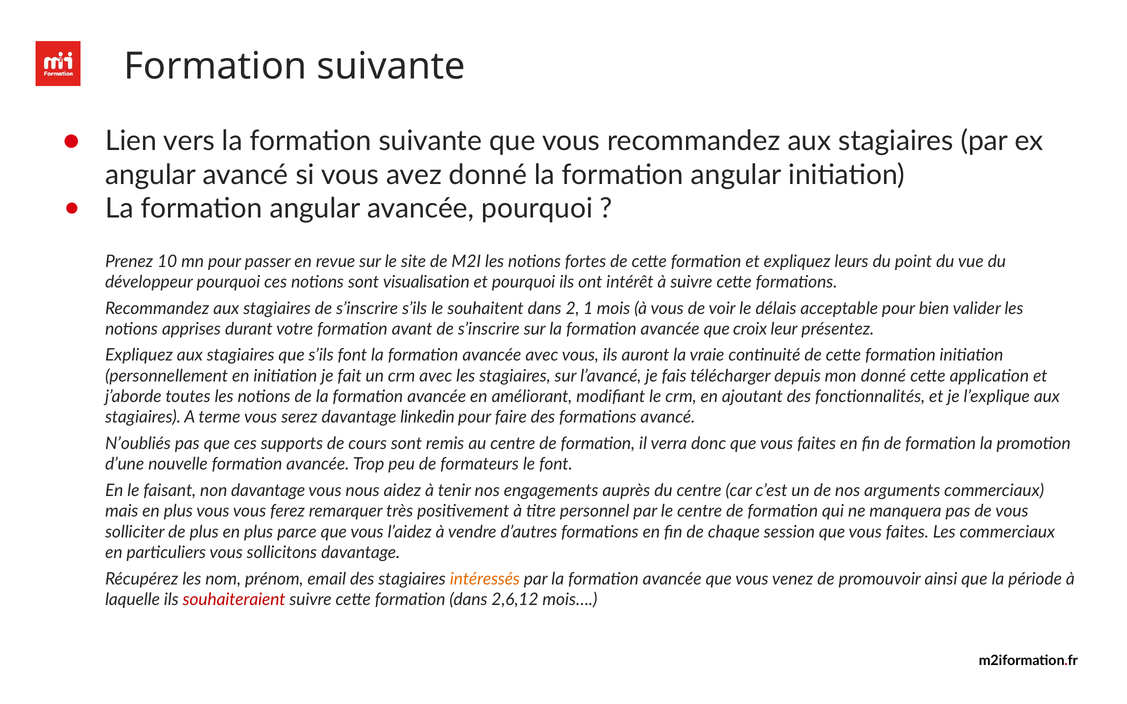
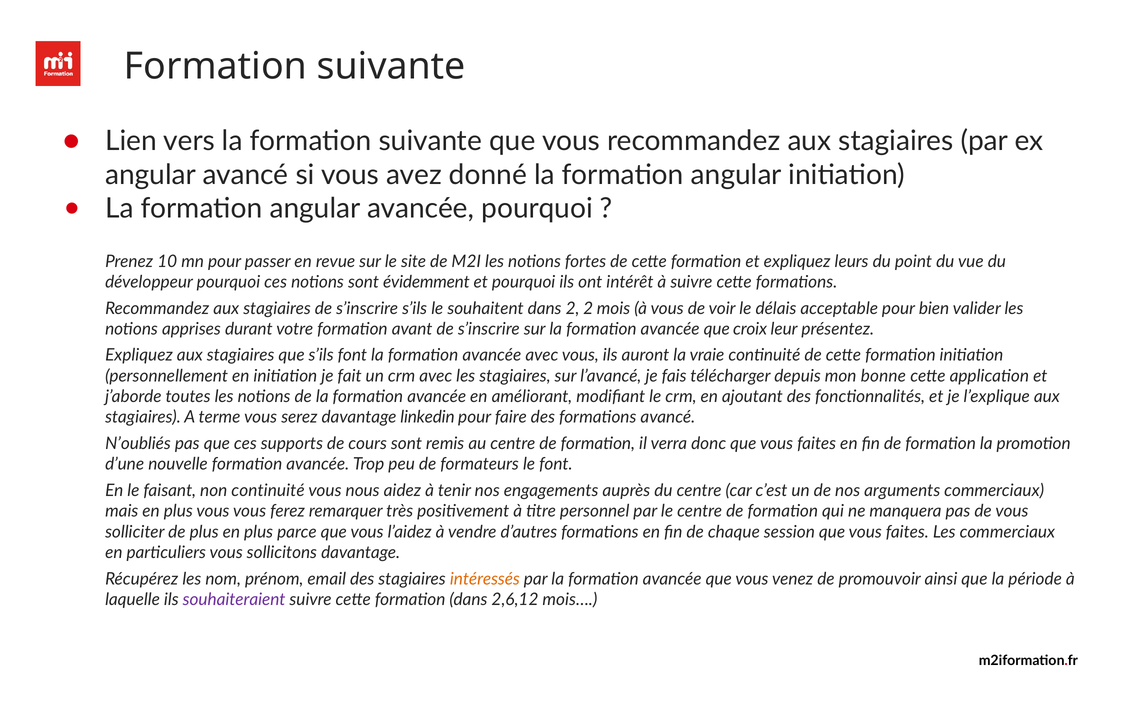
visualisation: visualisation -> évidemment (426, 282)
2 1: 1 -> 2 (588, 309)
mon donné: donné -> bonne (883, 376)
non davantage: davantage -> continuité (268, 491)
souhaiteraient colour: red -> purple (234, 600)
